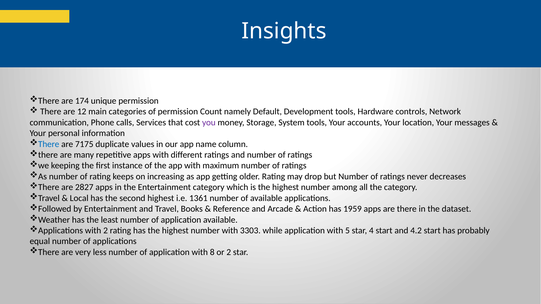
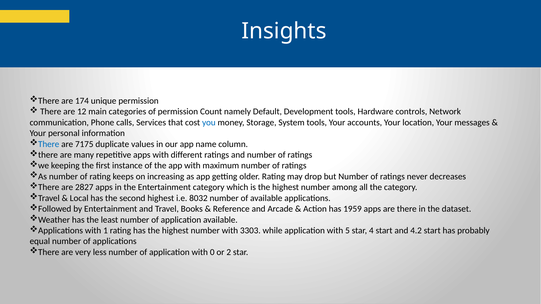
you colour: purple -> blue (209, 123)
1361: 1361 -> 8032 (198, 198)
with 2: 2 -> 1 (106, 231)
8: 8 -> 0 (212, 252)
